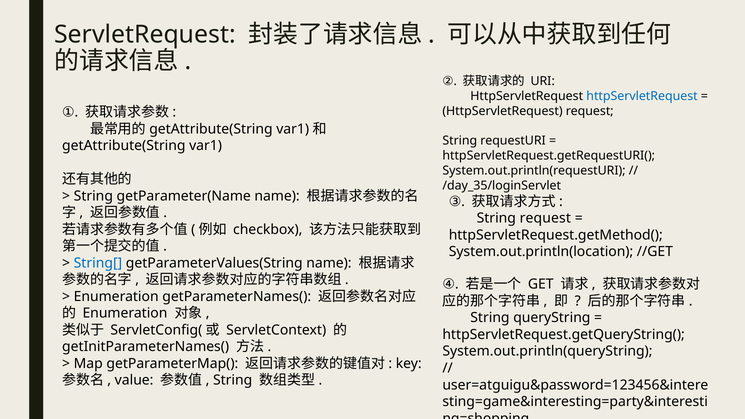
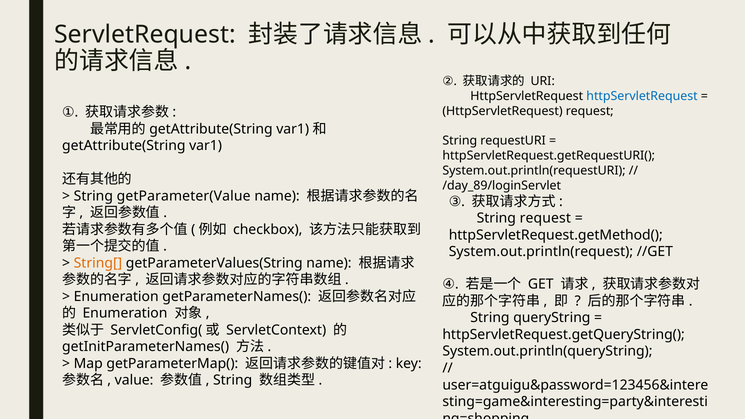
/day_35/loginServlet: /day_35/loginServlet -> /day_89/loginServlet (502, 186)
getParameter(Name: getParameter(Name -> getParameter(Value (184, 196)
System.out.println(location: System.out.println(location -> System.out.println(request (541, 252)
String[ colour: blue -> orange (98, 263)
